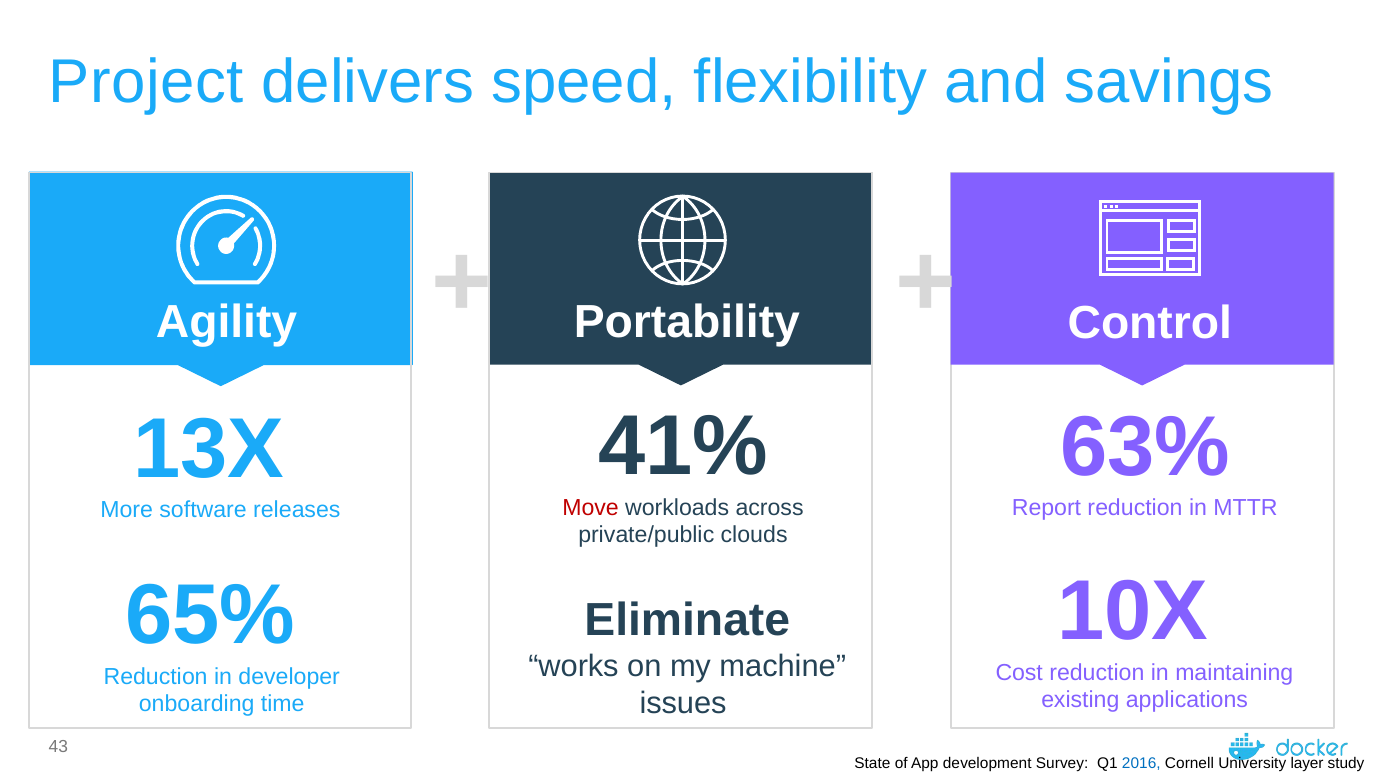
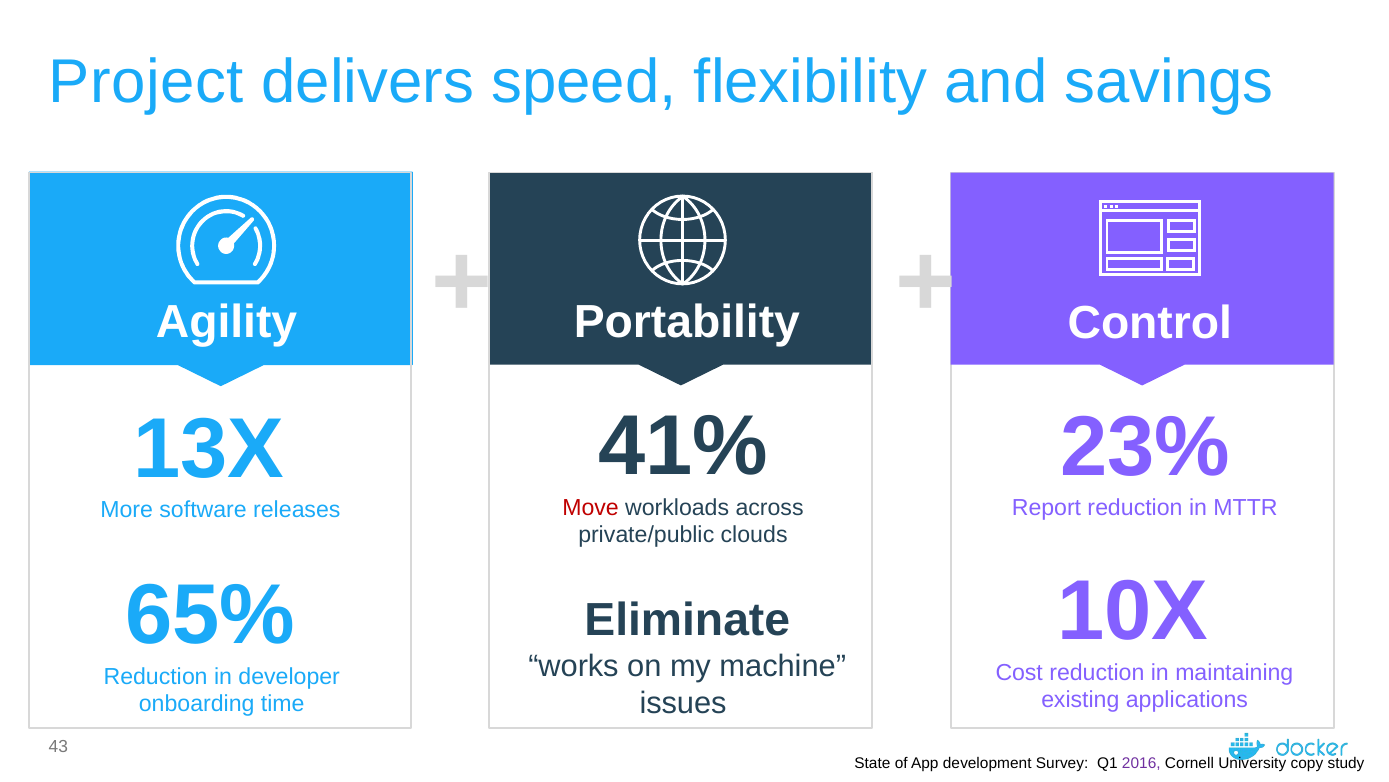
63%: 63% -> 23% (1145, 447)
2016 colour: blue -> purple (1141, 763)
layer: layer -> copy (1307, 763)
